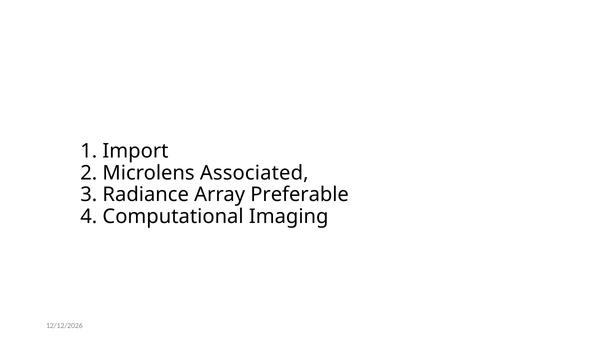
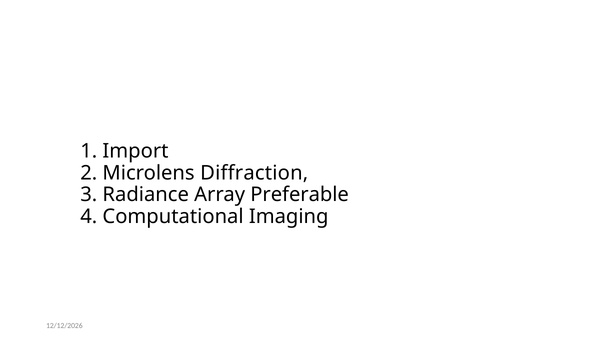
Associated: Associated -> Diffraction (254, 173)
